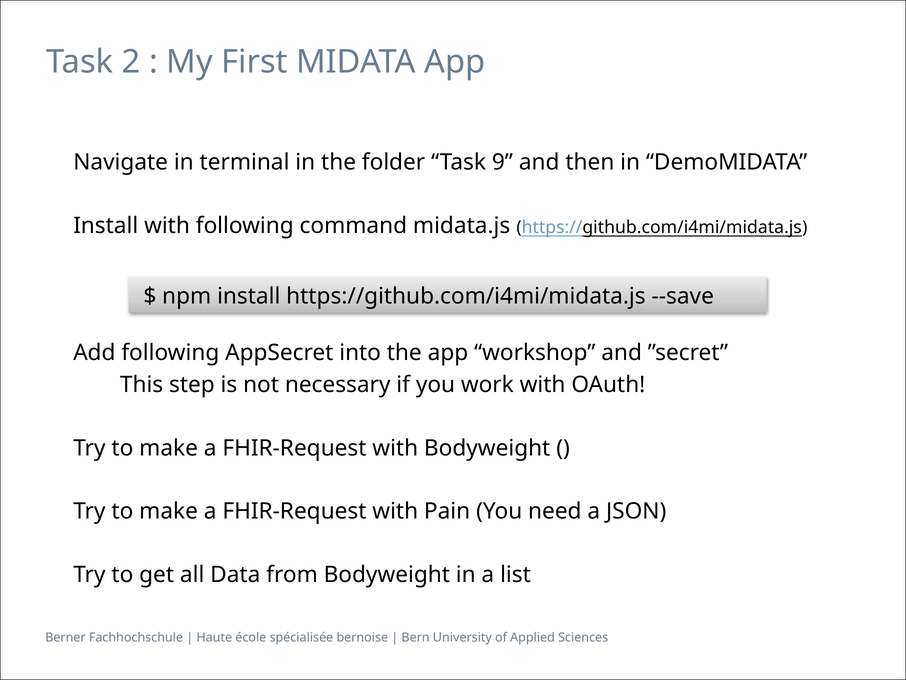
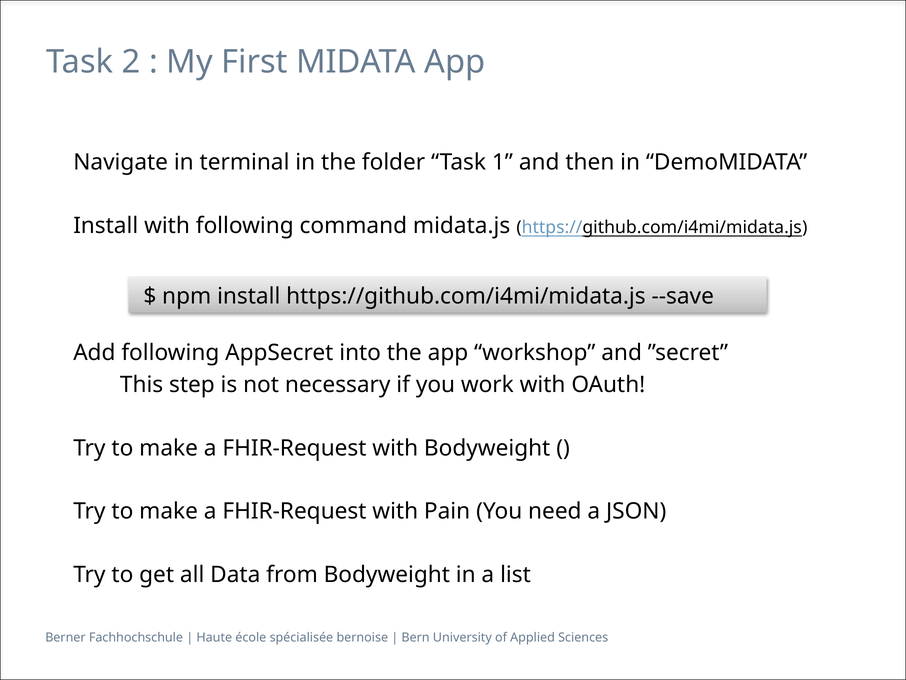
9: 9 -> 1 (502, 162)
